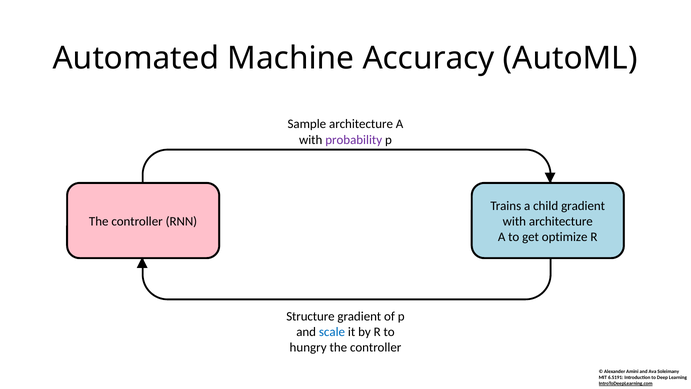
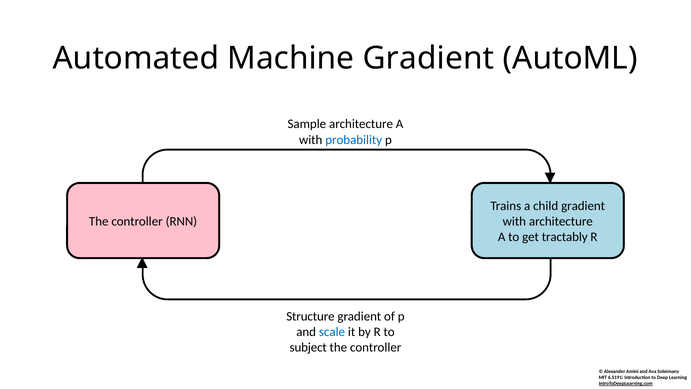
Machine Accuracy: Accuracy -> Gradient (428, 58)
probability colour: purple -> blue (354, 140)
optimize: optimize -> tractably (565, 237)
hungry: hungry -> subject (308, 347)
